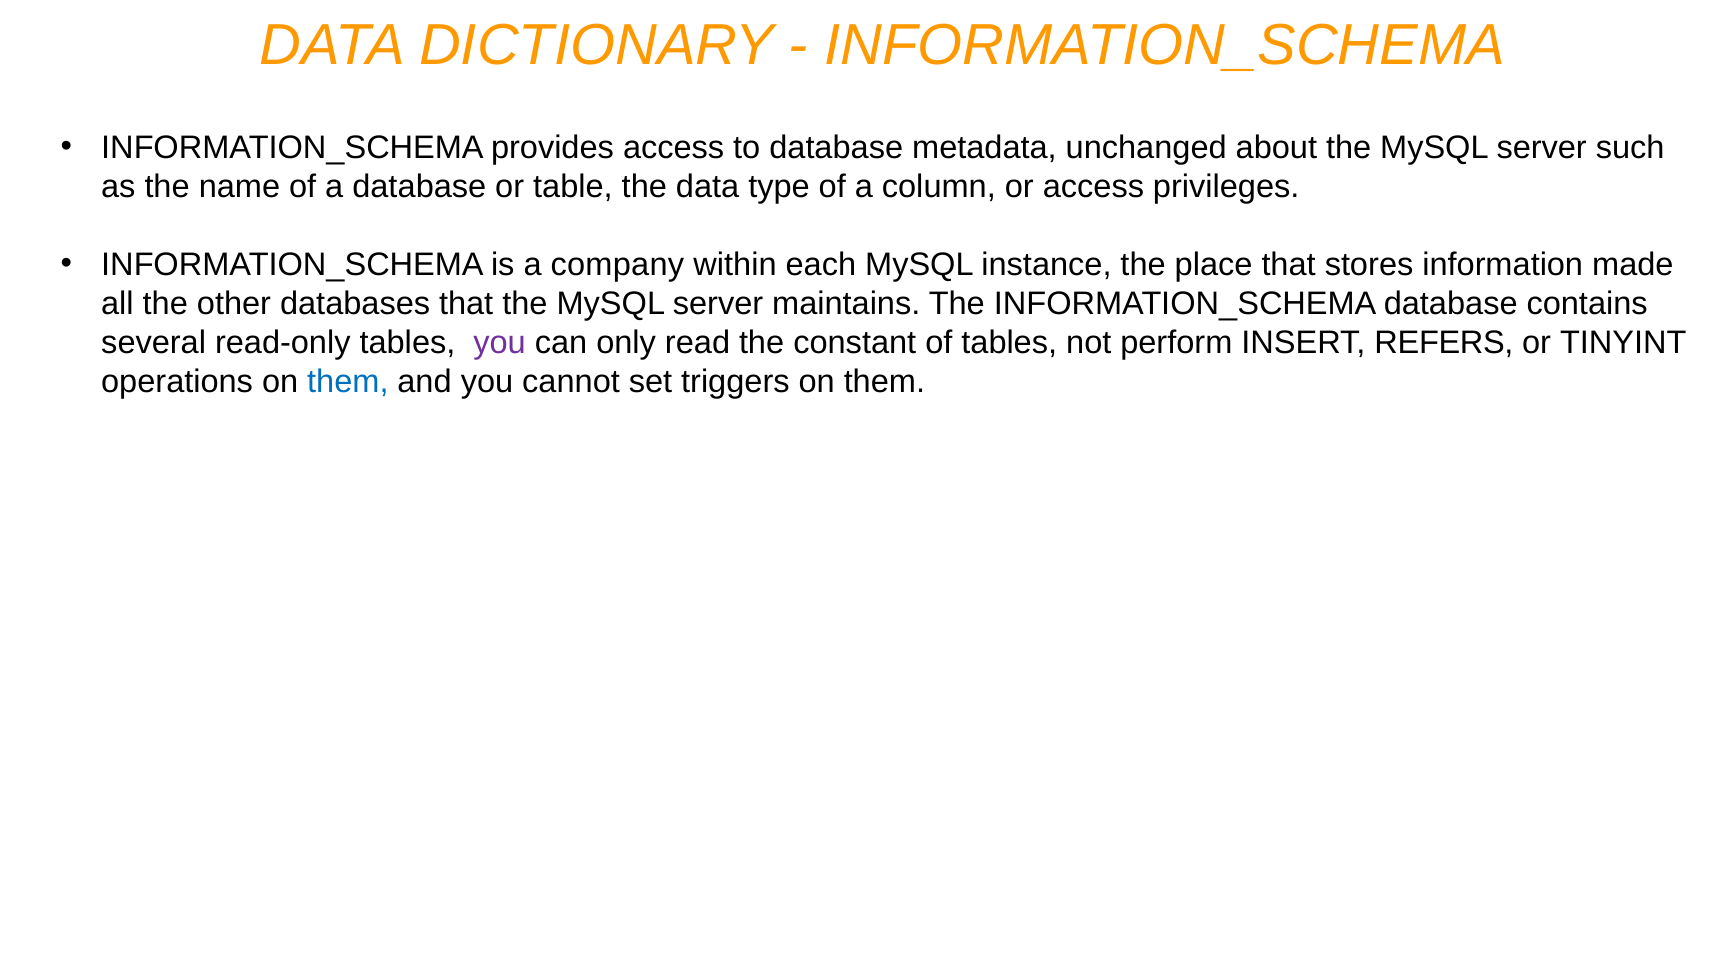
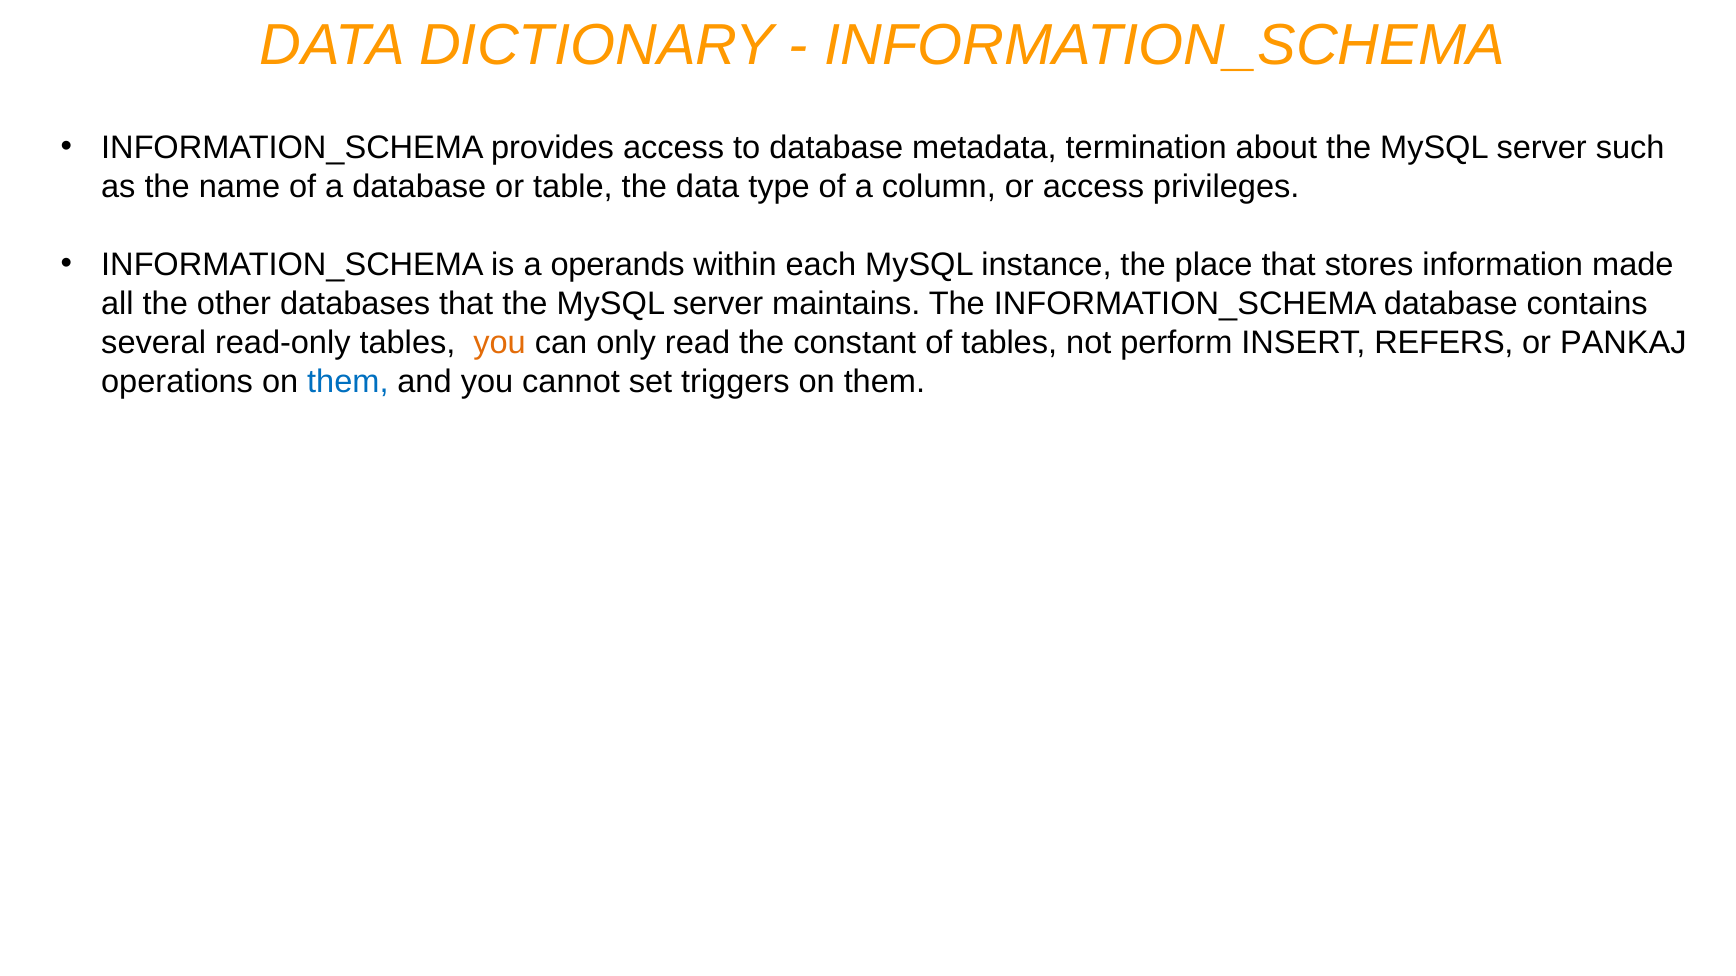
unchanged: unchanged -> termination (1146, 147)
company: company -> operands (618, 265)
you colour: purple -> orange (500, 343)
TINYINT: TINYINT -> PANKAJ (1623, 343)
